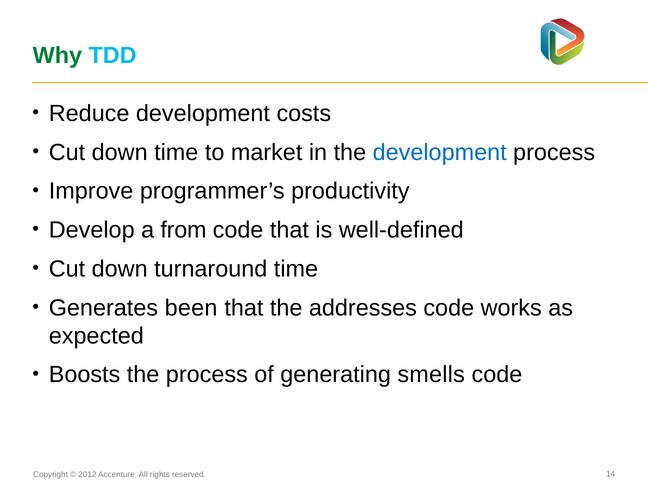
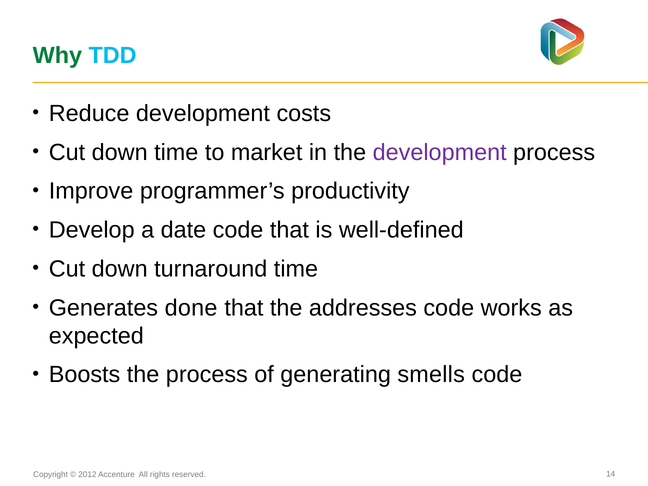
development colour: blue -> purple (440, 152)
from: from -> date (183, 230)
been: been -> done (191, 308)
